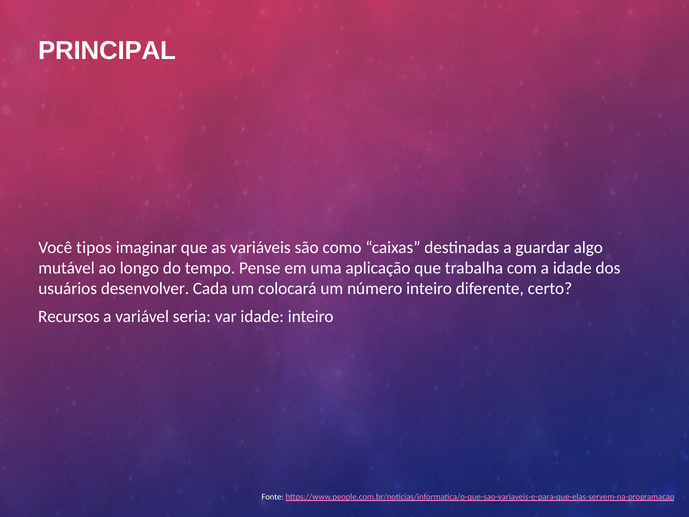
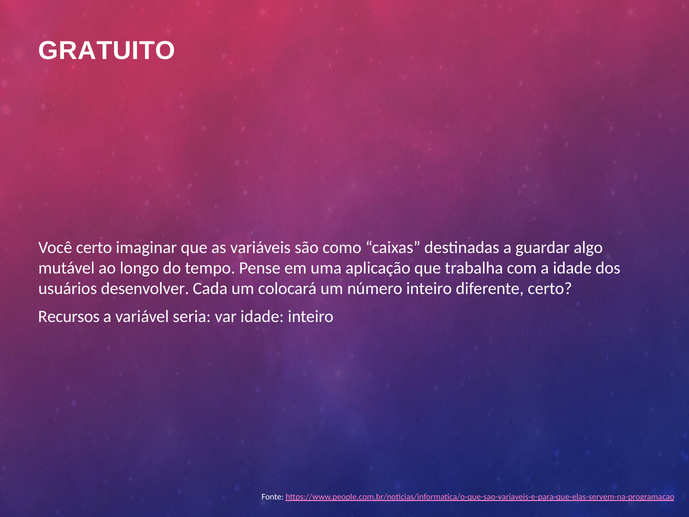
PRINCIPAL: PRINCIPAL -> GRATUITO (107, 51)
Você tipos: tipos -> certo (94, 247)
